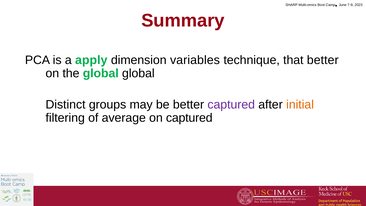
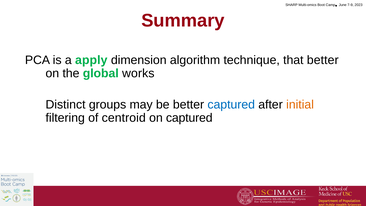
variables: variables -> algorithm (195, 60)
global global: global -> works (138, 73)
captured colour: purple -> blue (231, 105)
average: average -> centroid (124, 118)
